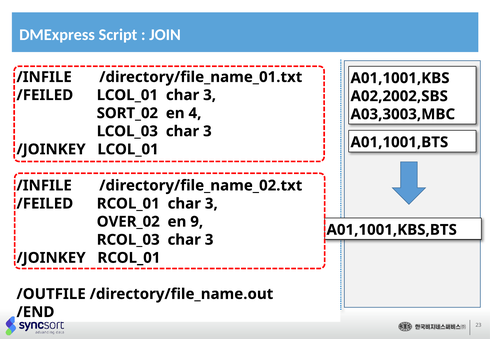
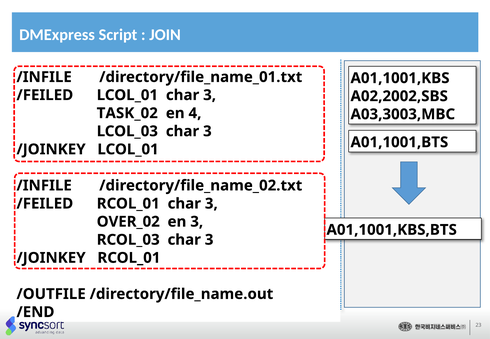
SORT_02: SORT_02 -> TASK_02 (127, 113)
en 9: 9 -> 3 (197, 222)
